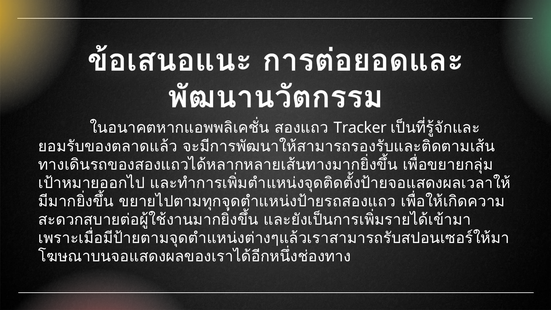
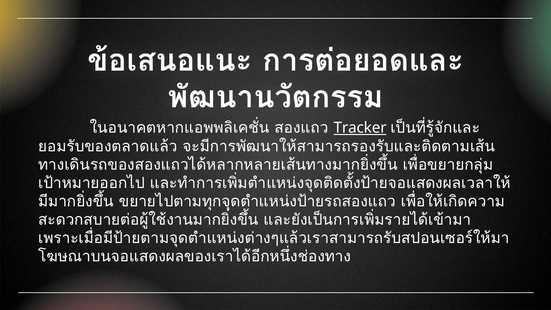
Tracker underline: none -> present (360, 128)
